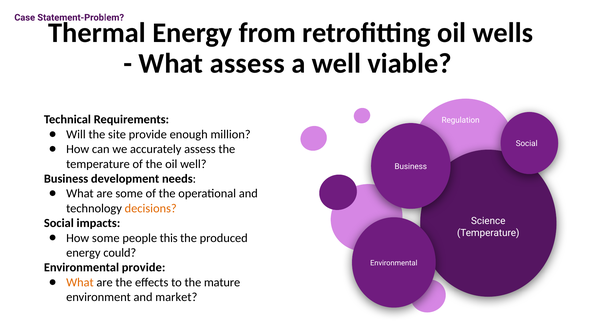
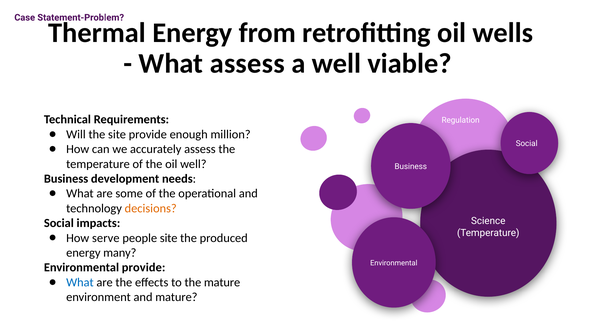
How some: some -> serve (106, 238)
people this: this -> site (169, 238)
could: could -> many (120, 253)
What colour: orange -> blue (80, 283)
and market: market -> mature (176, 298)
